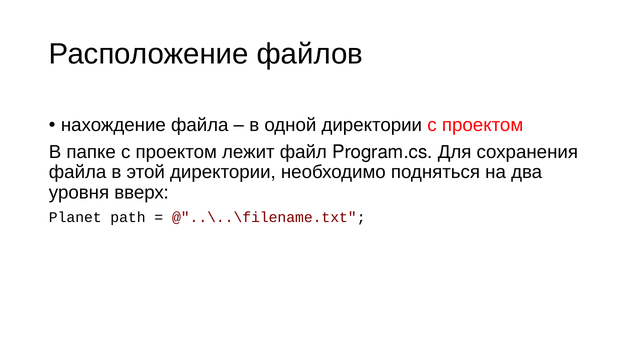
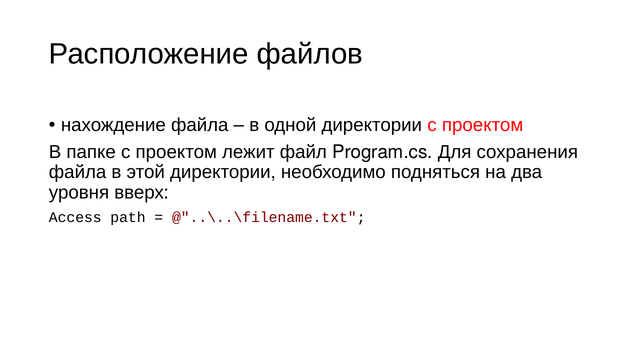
Planet: Planet -> Access (75, 217)
